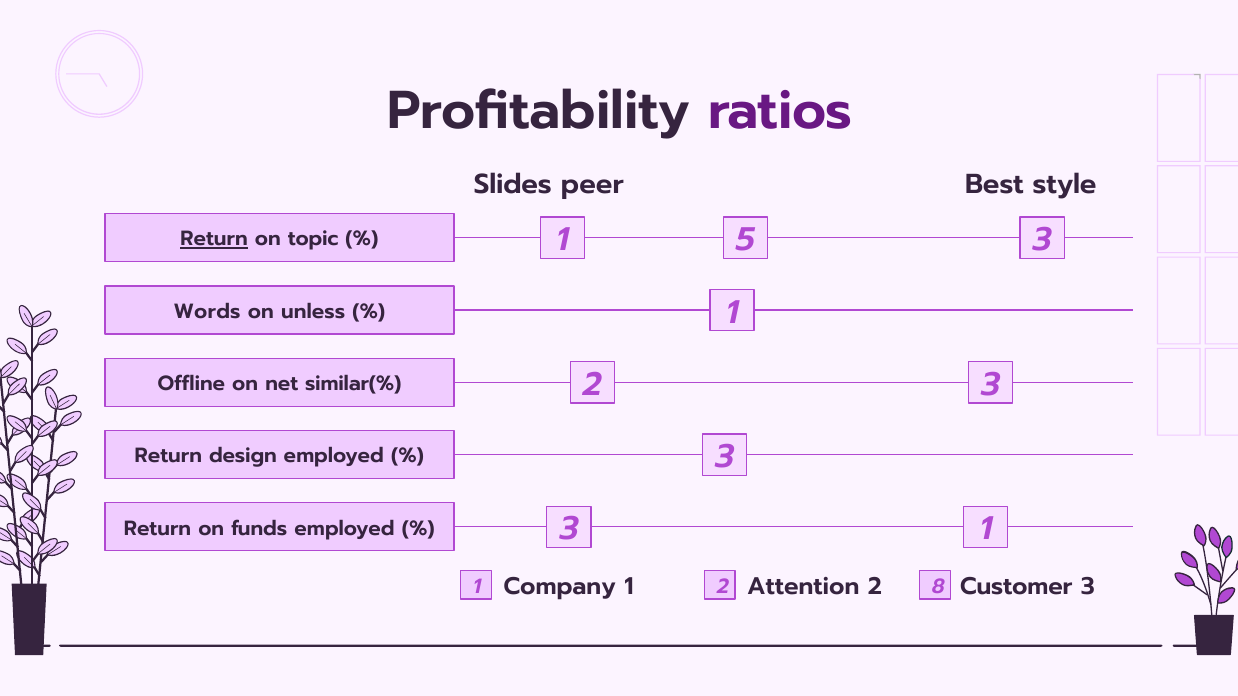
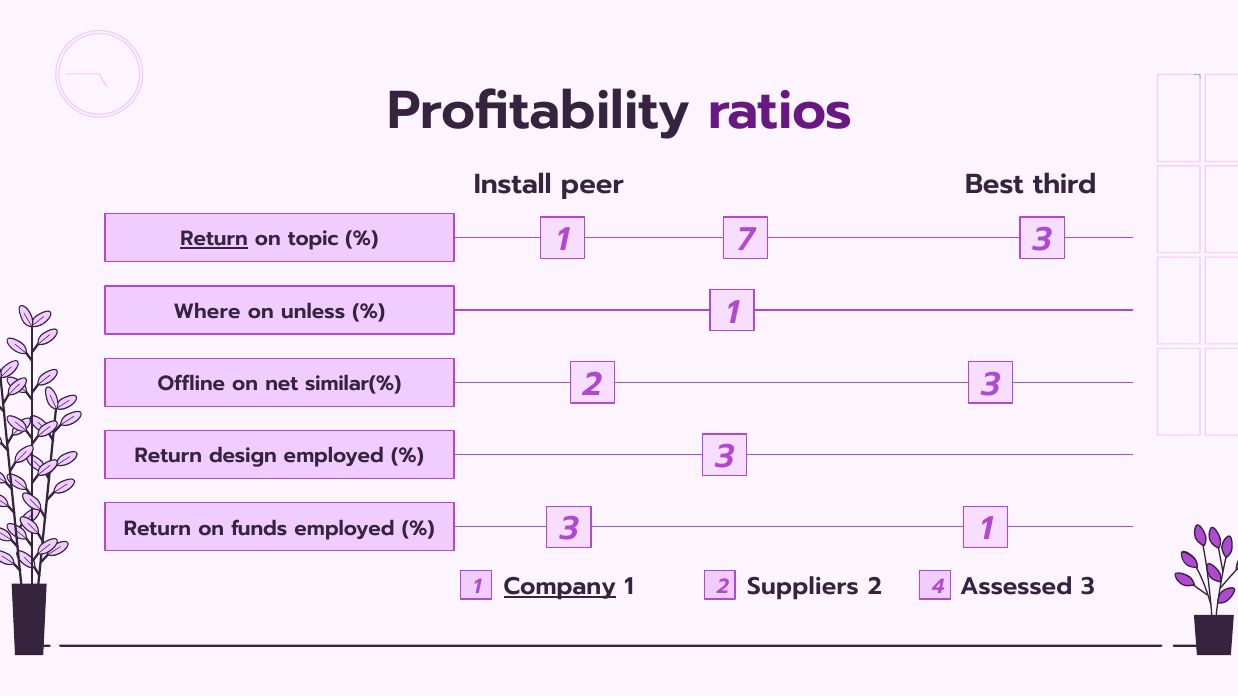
Slides: Slides -> Install (513, 184)
style: style -> third (1065, 184)
5: 5 -> 7 (745, 240)
Words: Words -> Where (207, 312)
Company underline: none -> present (560, 587)
Attention: Attention -> Suppliers (803, 587)
Customer: Customer -> Assessed (1016, 587)
8: 8 -> 4 (938, 587)
